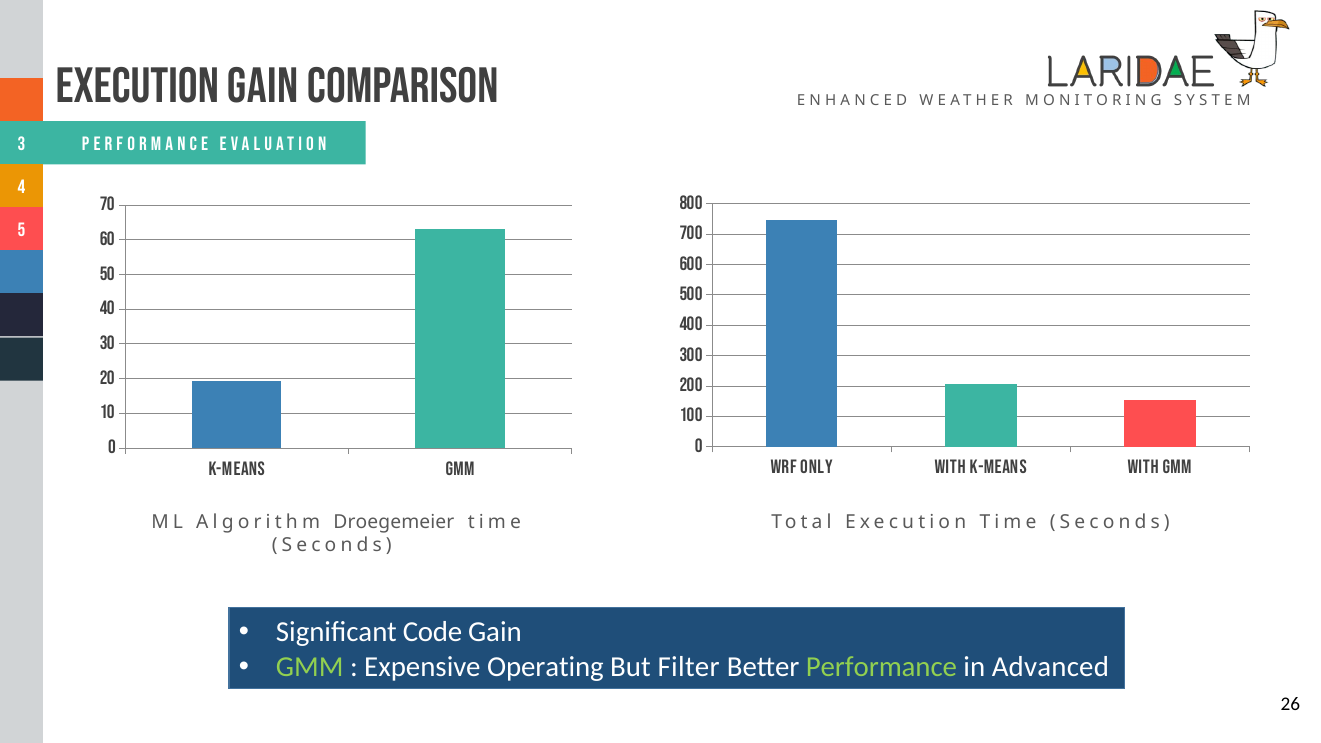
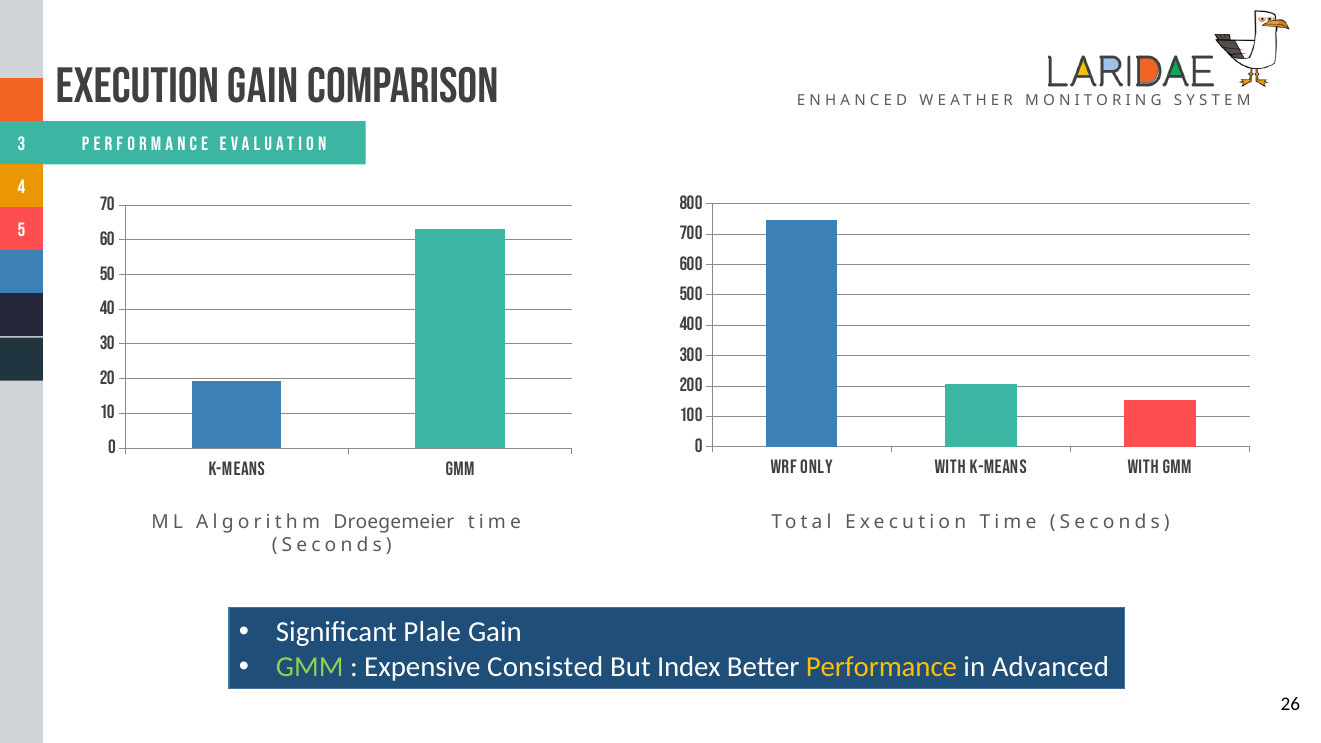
Code: Code -> Plale (432, 632)
Operating: Operating -> Consisted (545, 667)
Filter: Filter -> Index (689, 667)
Performance colour: light green -> yellow (881, 667)
